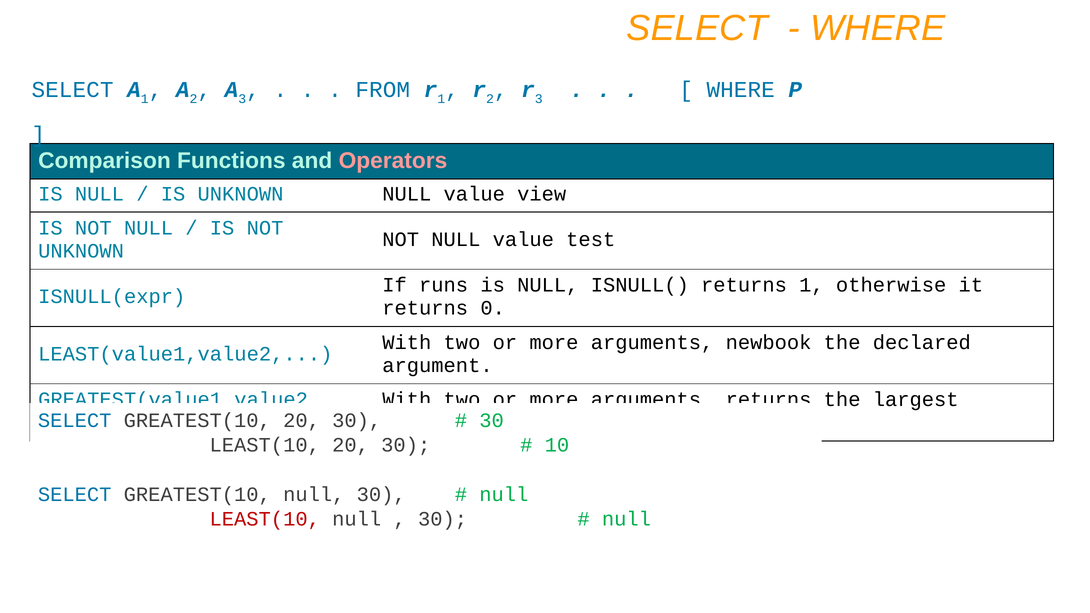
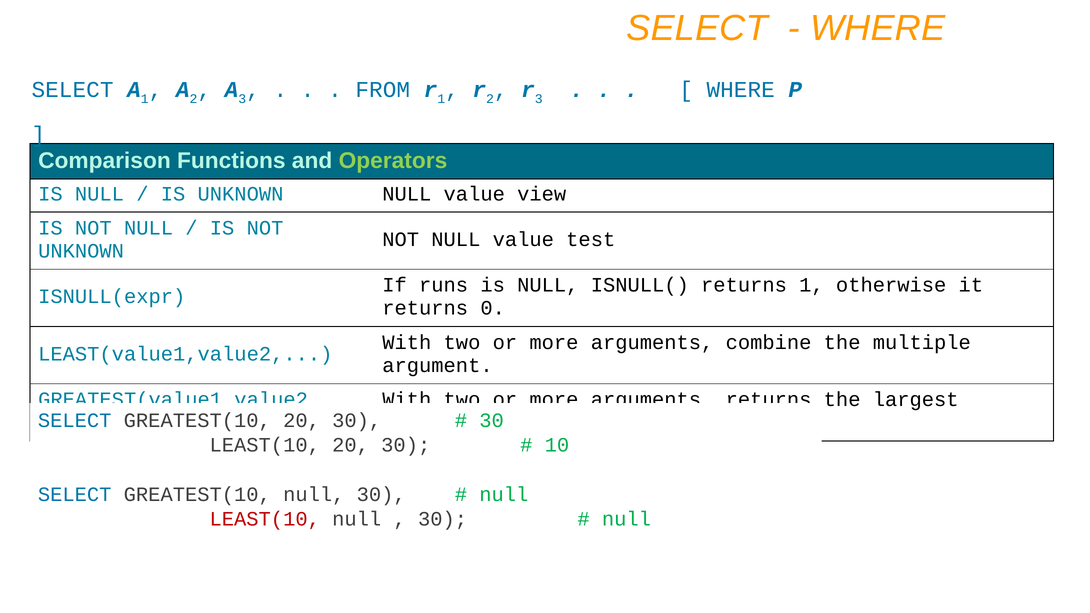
Operators colour: pink -> light green (393, 161)
newbook: newbook -> combine (769, 342)
declared: declared -> multiple (922, 342)
